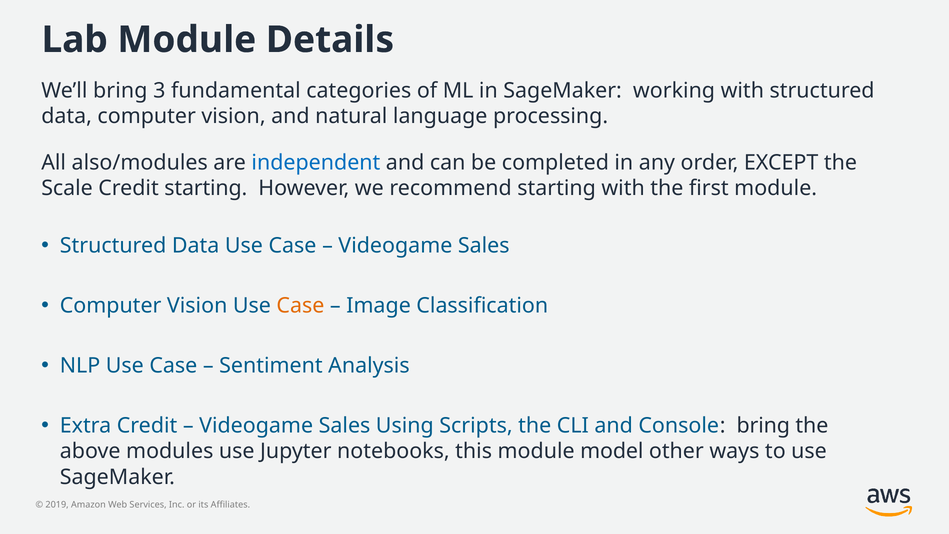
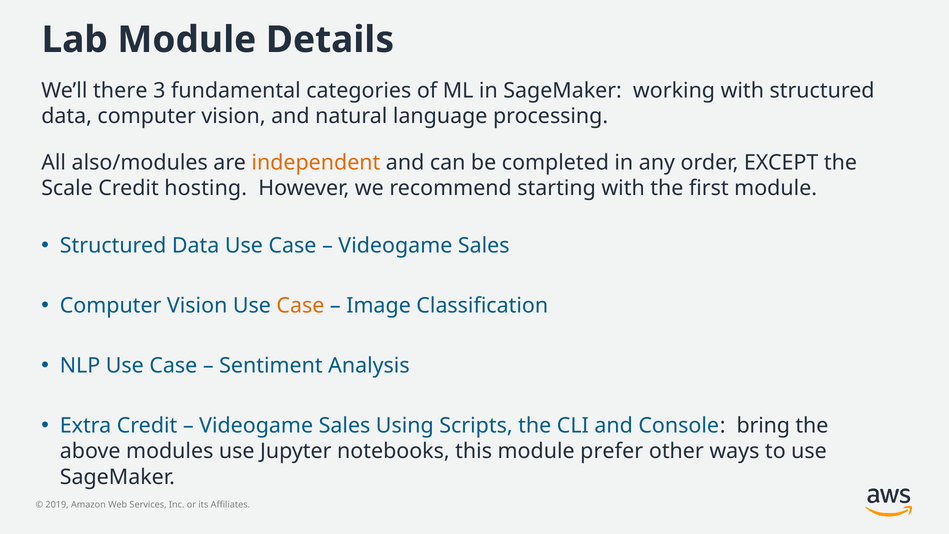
We’ll bring: bring -> there (120, 91)
independent colour: blue -> orange (316, 162)
Credit starting: starting -> hosting (206, 188)
model: model -> prefer (612, 451)
